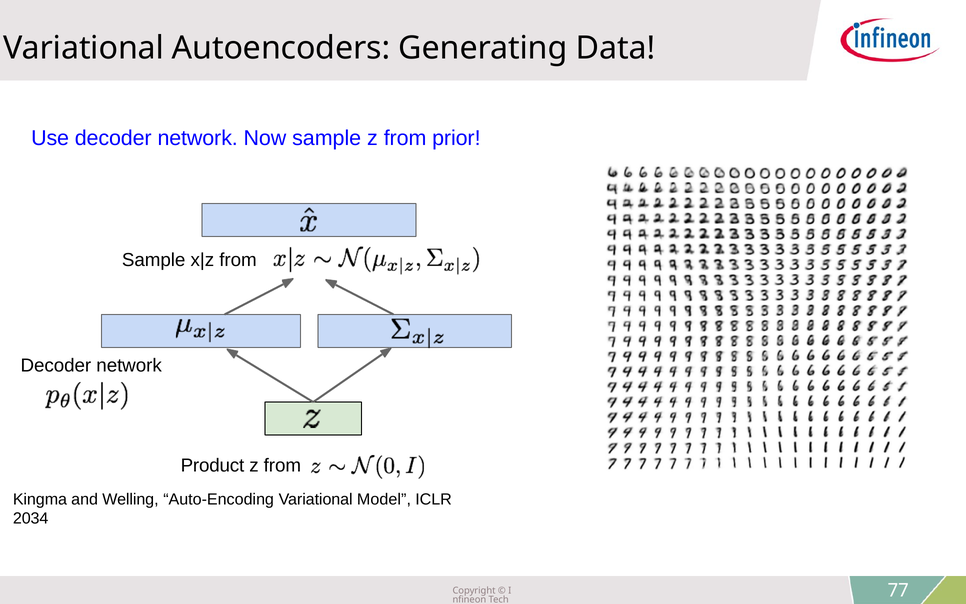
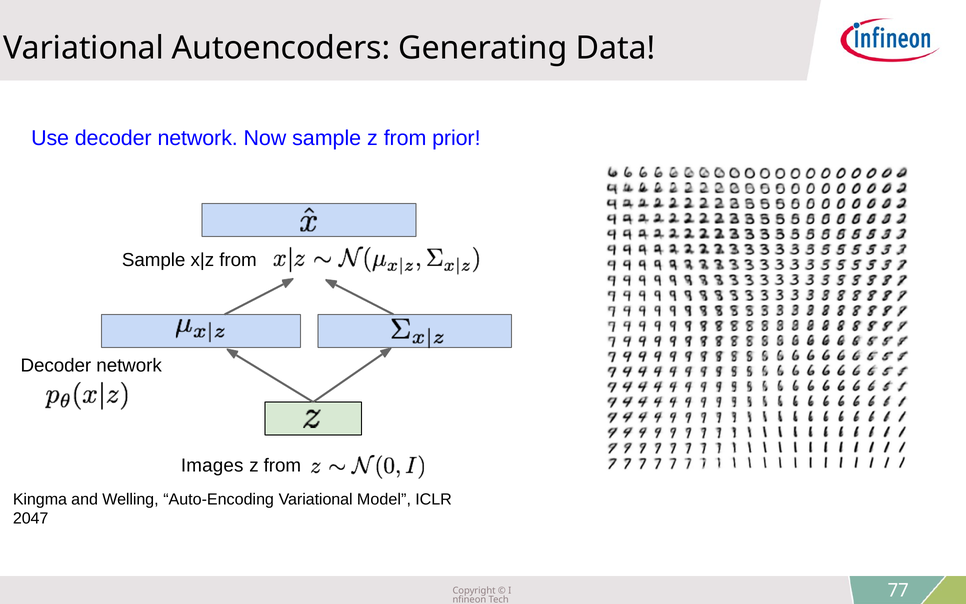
Product: Product -> Images (212, 465)
2034: 2034 -> 2047 (31, 518)
